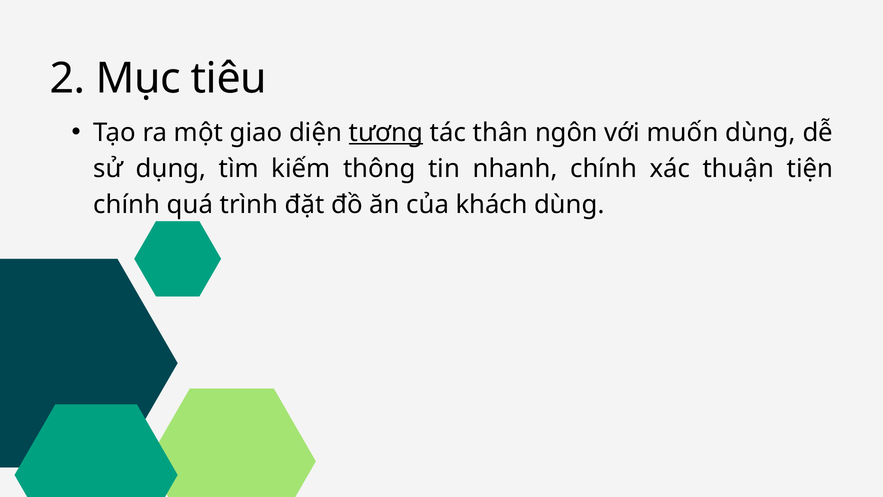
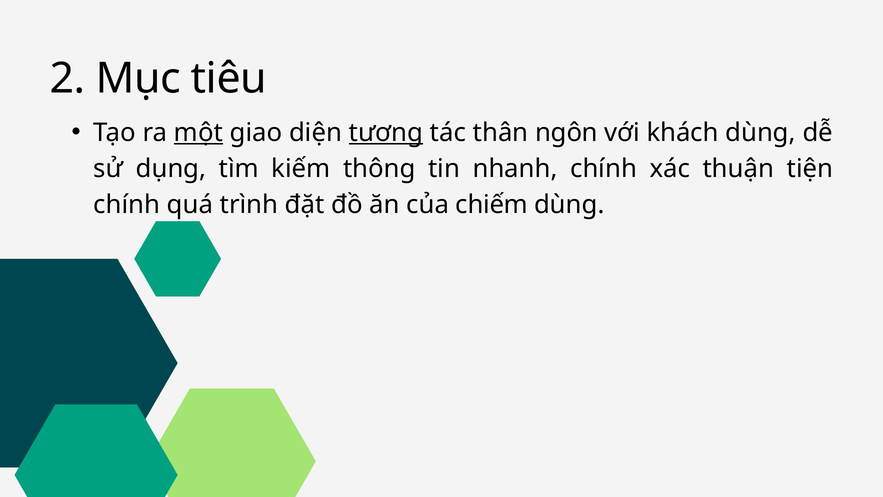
một underline: none -> present (198, 133)
muốn: muốn -> khách (683, 133)
khách: khách -> chiếm (492, 205)
